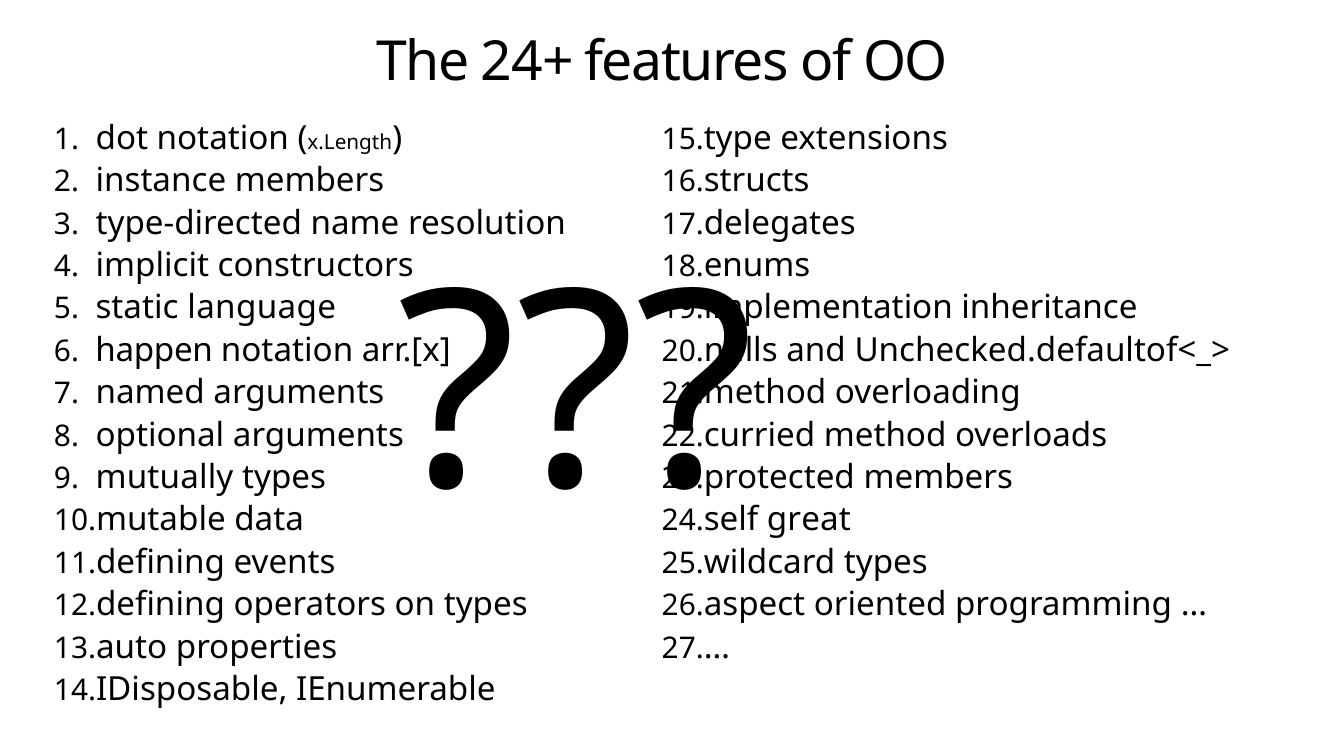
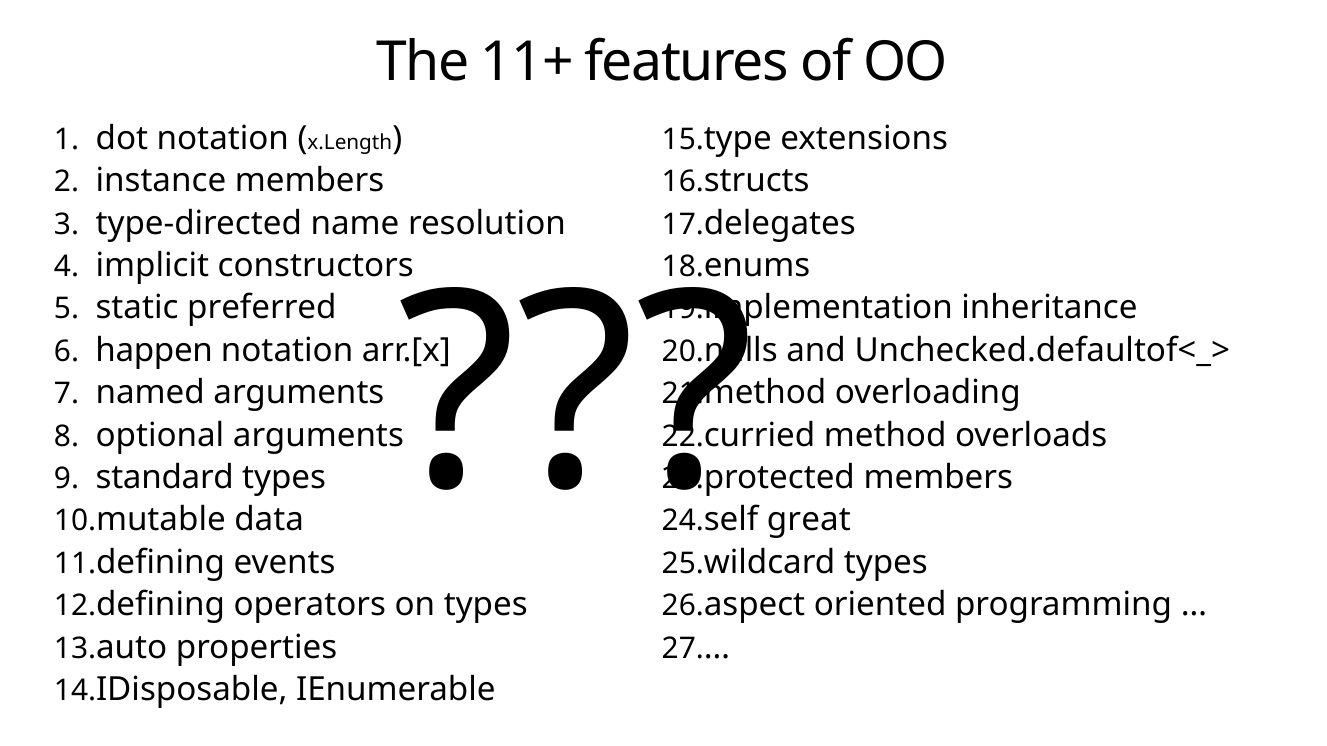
24+: 24+ -> 11+ (527, 62)
language: language -> preferred (262, 308)
mutually: mutually -> standard (165, 478)
